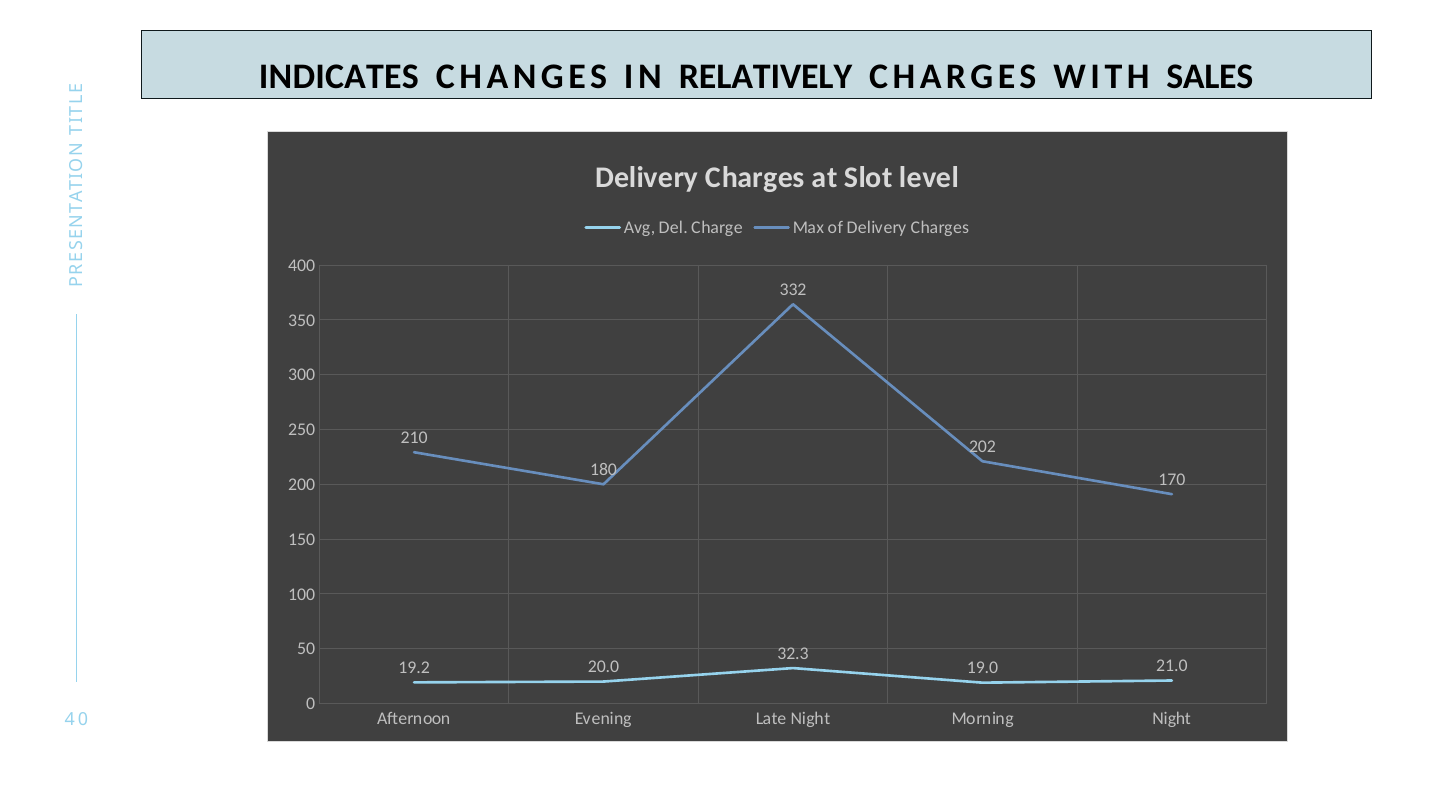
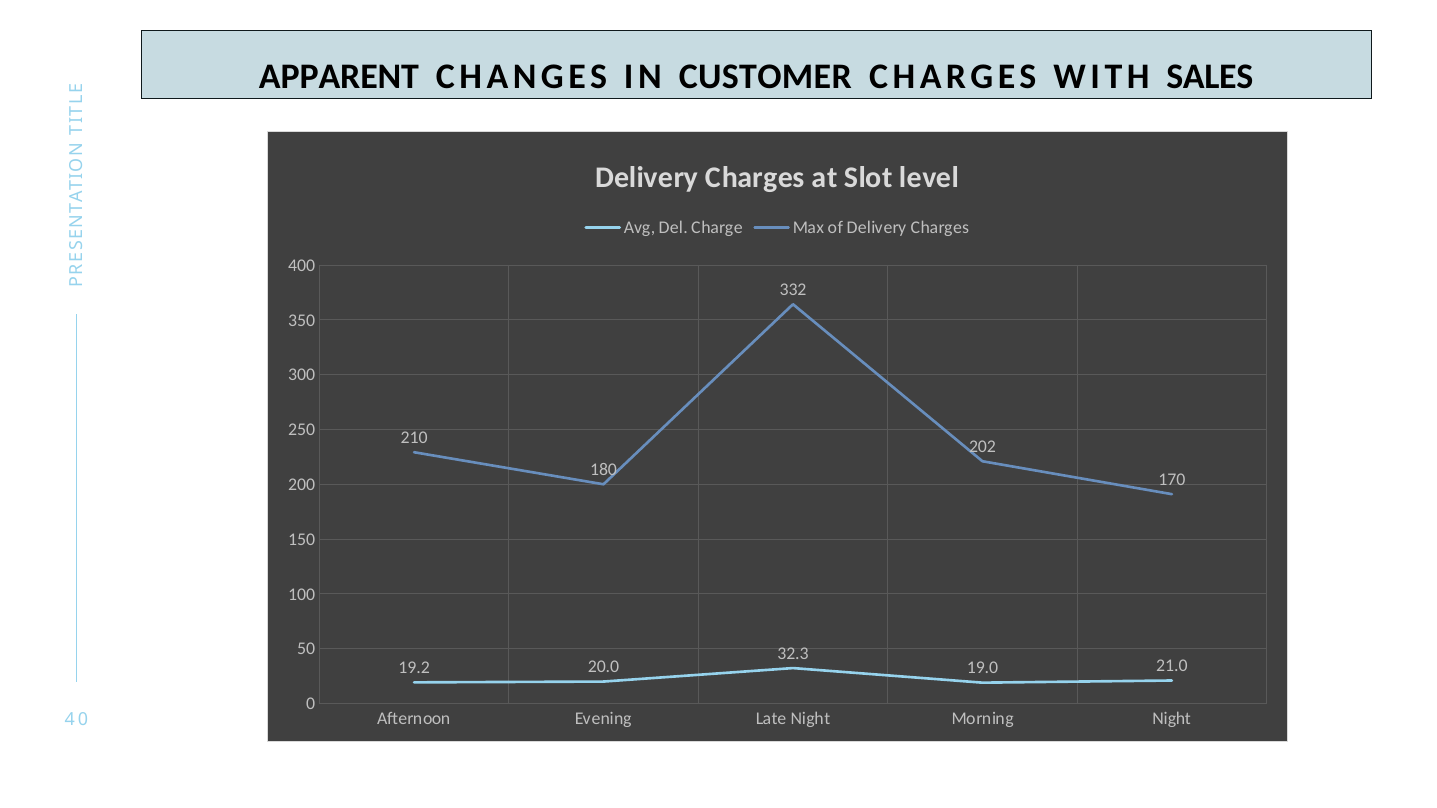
INDICATES: INDICATES -> APPARENT (339, 76)
RELATIVELY: RELATIVELY -> CUSTOMER (765, 76)
